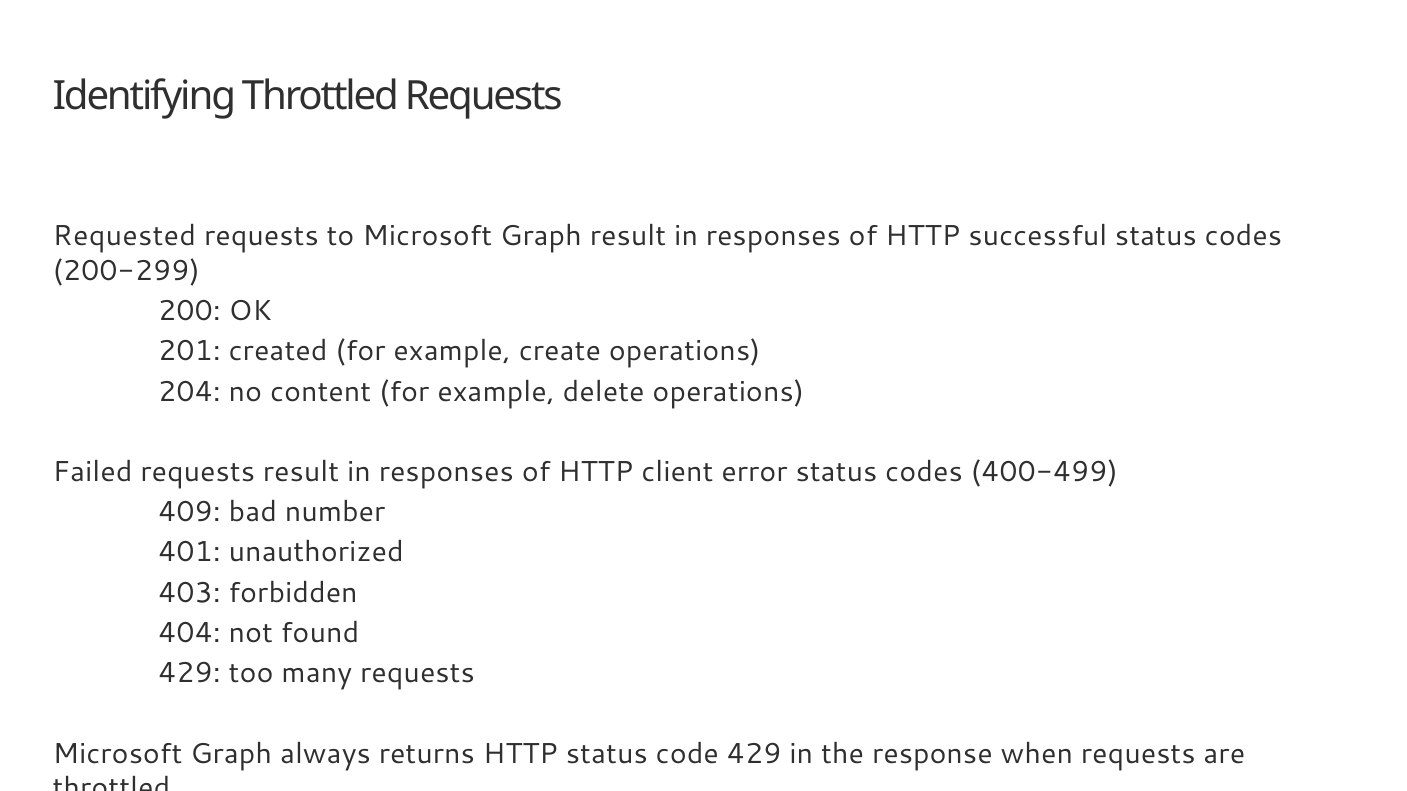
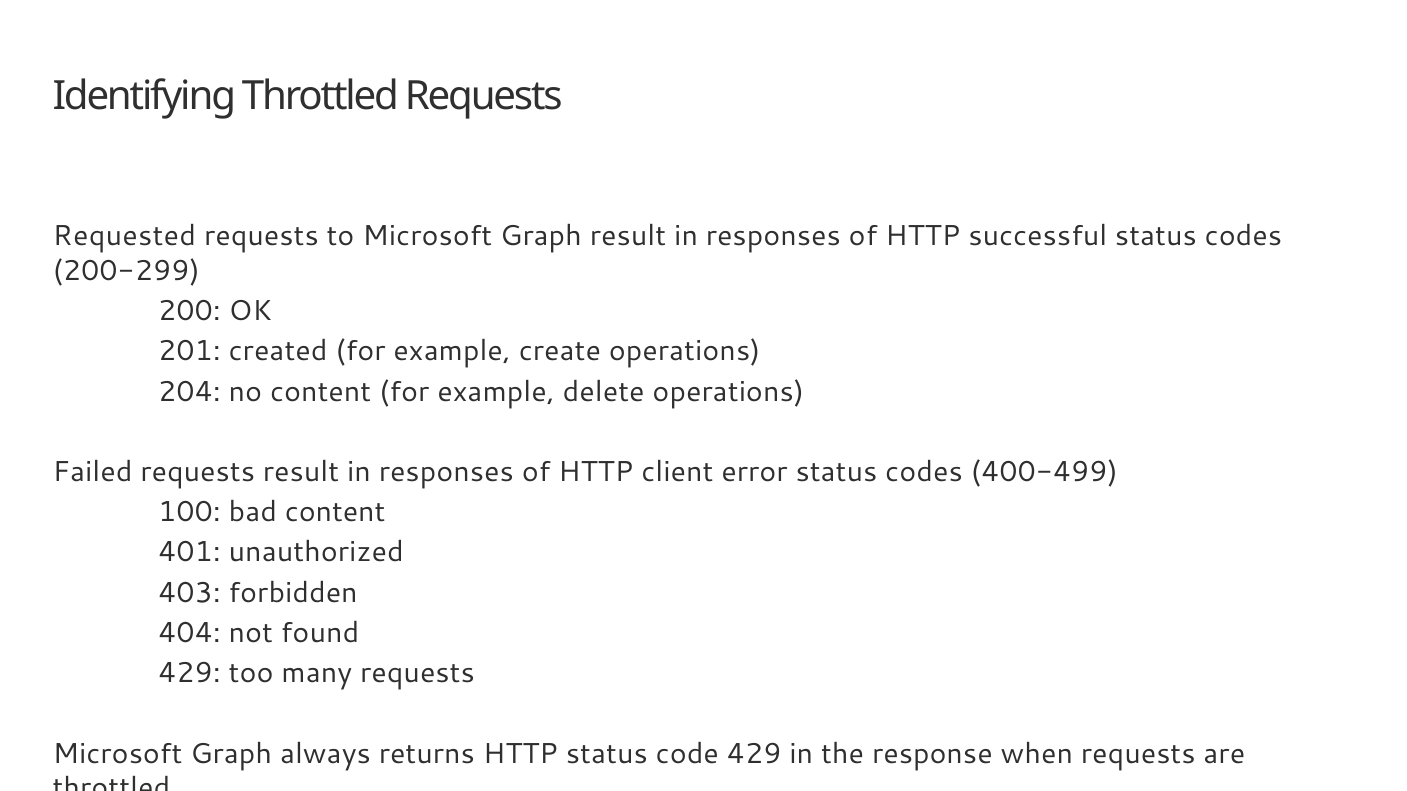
409: 409 -> 100 (190, 512)
bad number: number -> content (335, 512)
